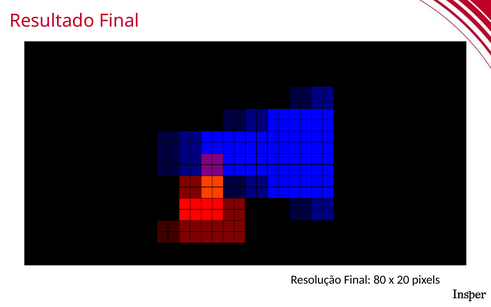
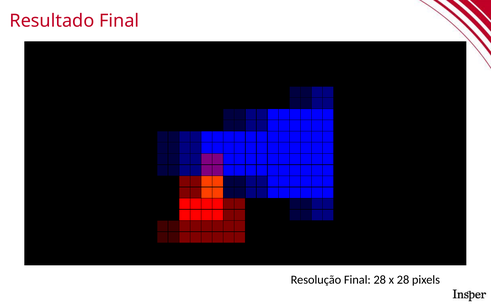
Final 80: 80 -> 28 (380, 280)
x 20: 20 -> 28 (403, 280)
